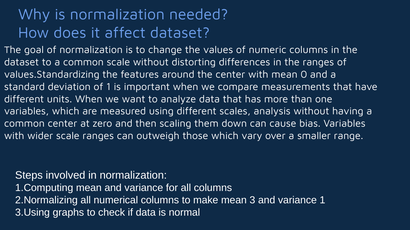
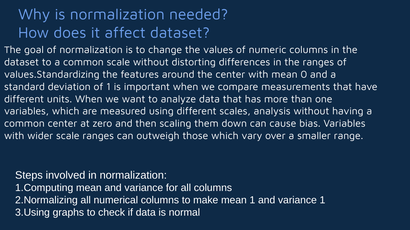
mean 3: 3 -> 1 (252, 201)
